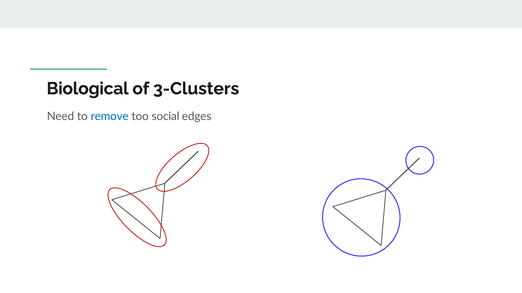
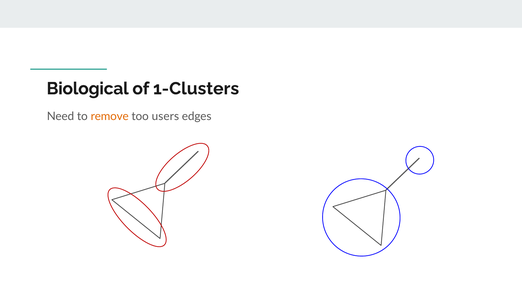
3-Clusters: 3-Clusters -> 1-Clusters (196, 89)
remove colour: blue -> orange (110, 117)
social: social -> users (165, 117)
